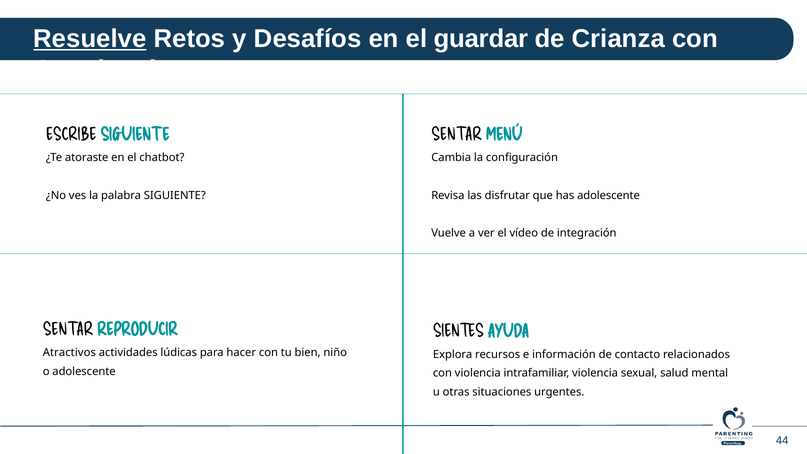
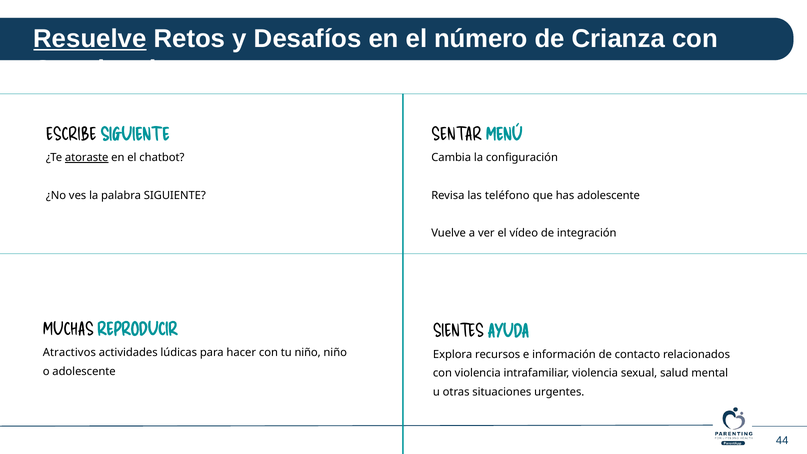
guardar: guardar -> número (481, 39)
atoraste underline: none -> present (87, 158)
disfrutar: disfrutar -> teléfono (507, 195)
SENTAR: SENTAR -> MUCHAS (68, 330)
tu bien: bien -> niño (308, 352)
